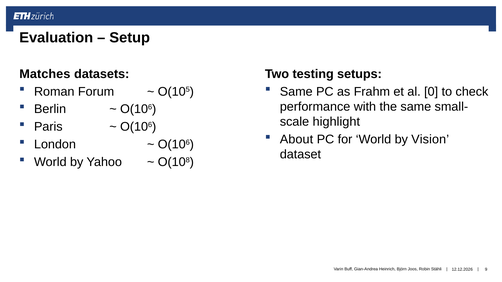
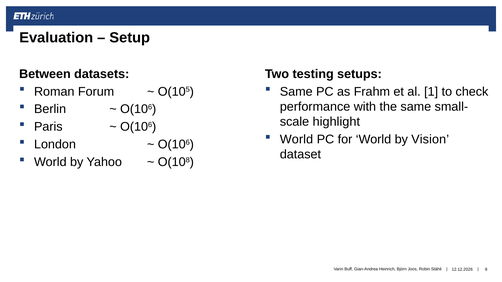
Matches: Matches -> Between (45, 74)
0: 0 -> 1 (431, 92)
About: About -> World (297, 140)
